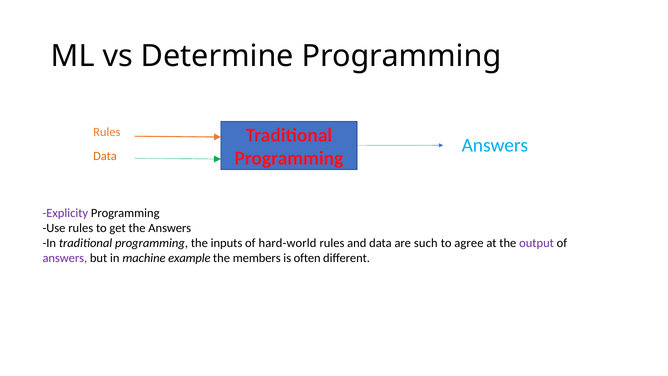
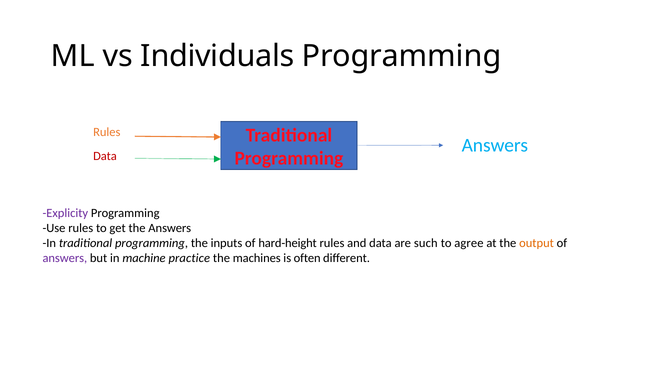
Determine: Determine -> Individuals (217, 56)
Data colour: orange -> red (105, 156)
hard-world: hard-world -> hard-height (288, 243)
output colour: purple -> orange (537, 243)
example: example -> practice (189, 258)
members: members -> machines (257, 258)
